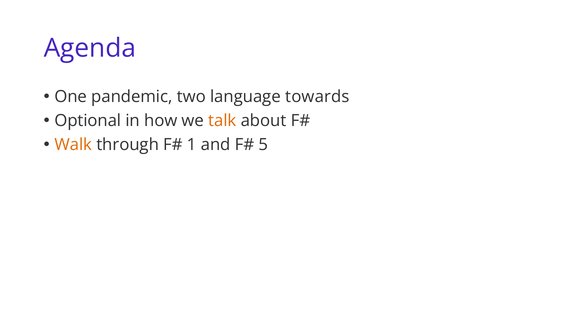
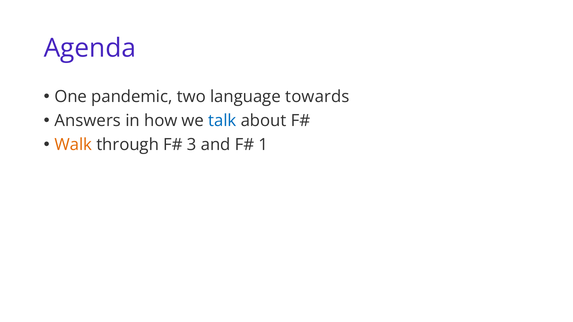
Optional: Optional -> Answers (88, 121)
talk colour: orange -> blue (222, 121)
1: 1 -> 3 (192, 145)
5: 5 -> 1 (263, 145)
